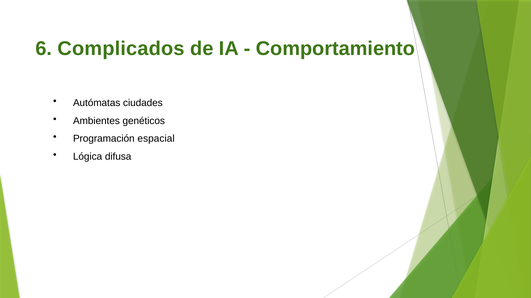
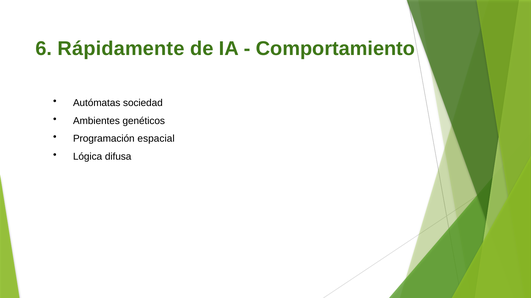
Complicados: Complicados -> Rápidamente (121, 49)
ciudades: ciudades -> sociedad (143, 103)
